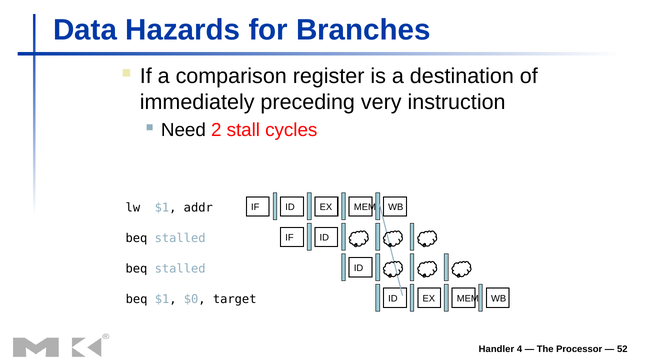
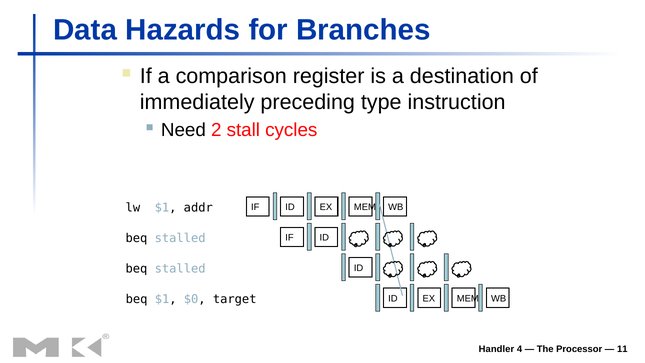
very: very -> type (381, 102)
52: 52 -> 11 (622, 349)
